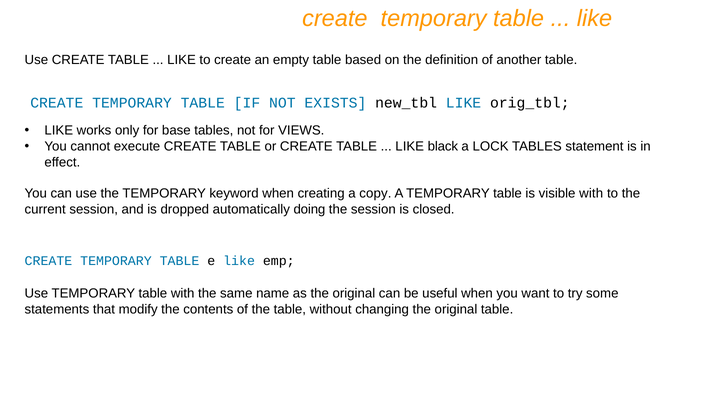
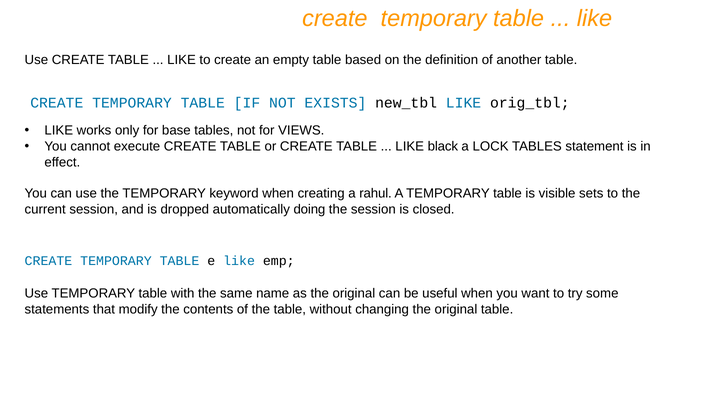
copy: copy -> rahul (376, 193)
visible with: with -> sets (591, 193)
